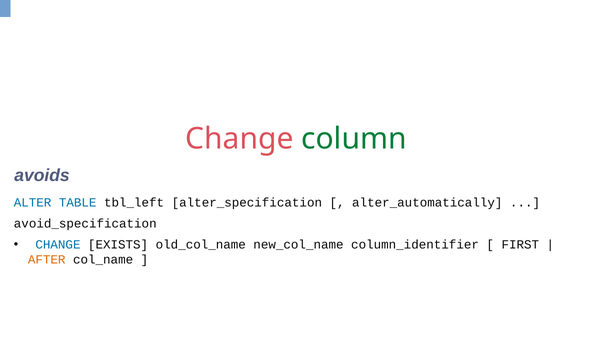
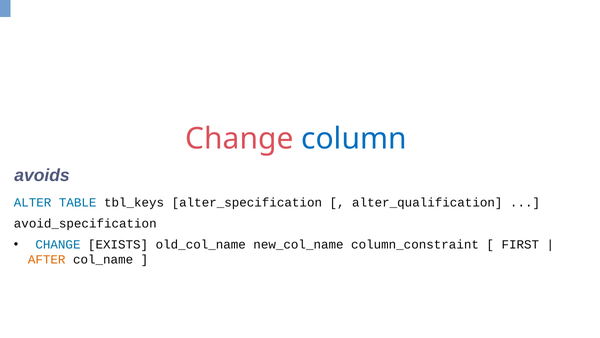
column colour: green -> blue (354, 139)
tbl_left: tbl_left -> tbl_keys (134, 202)
alter_automatically: alter_automatically -> alter_qualification (427, 202)
column_identifier: column_identifier -> column_constraint (415, 244)
